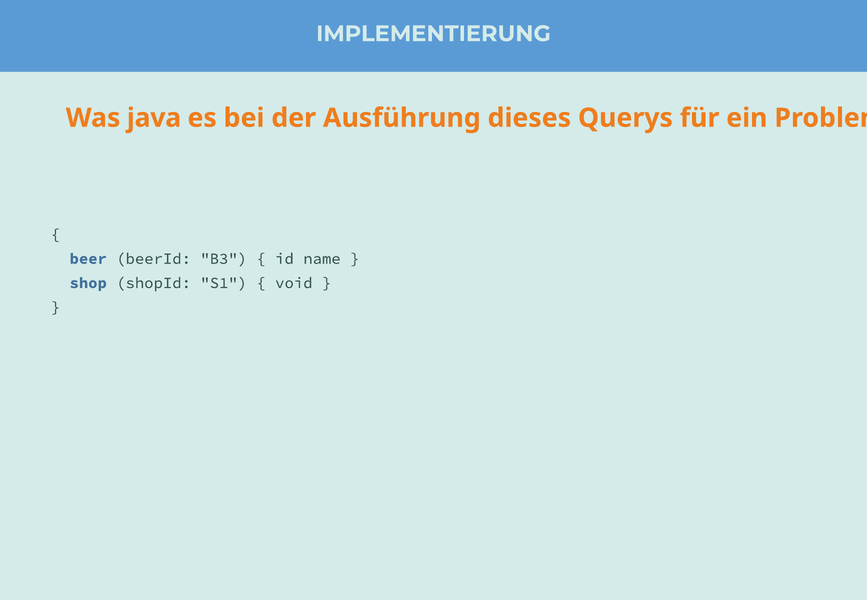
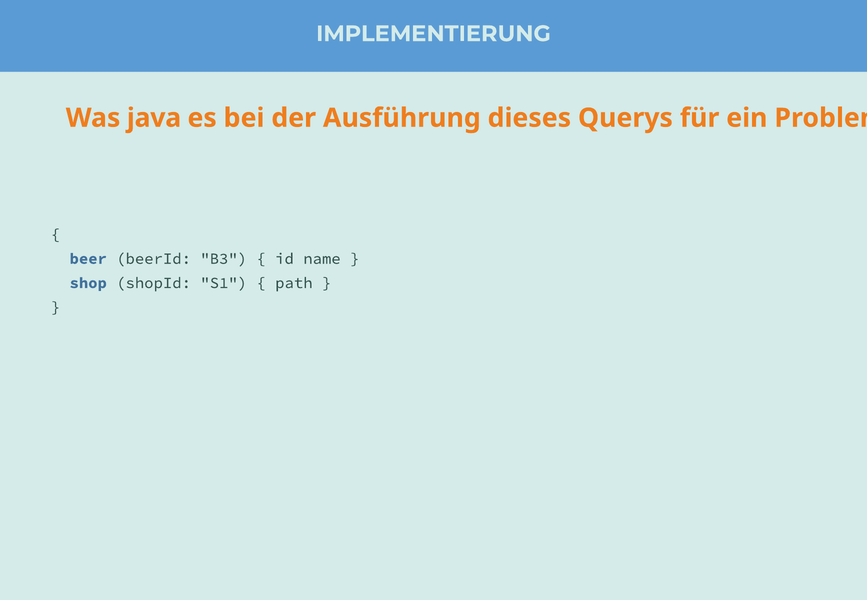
void: void -> path (294, 283)
